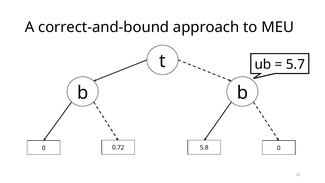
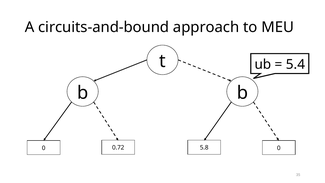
correct-and-bound: correct-and-bound -> circuits-and-bound (104, 27)
5.7: 5.7 -> 5.4 (296, 64)
